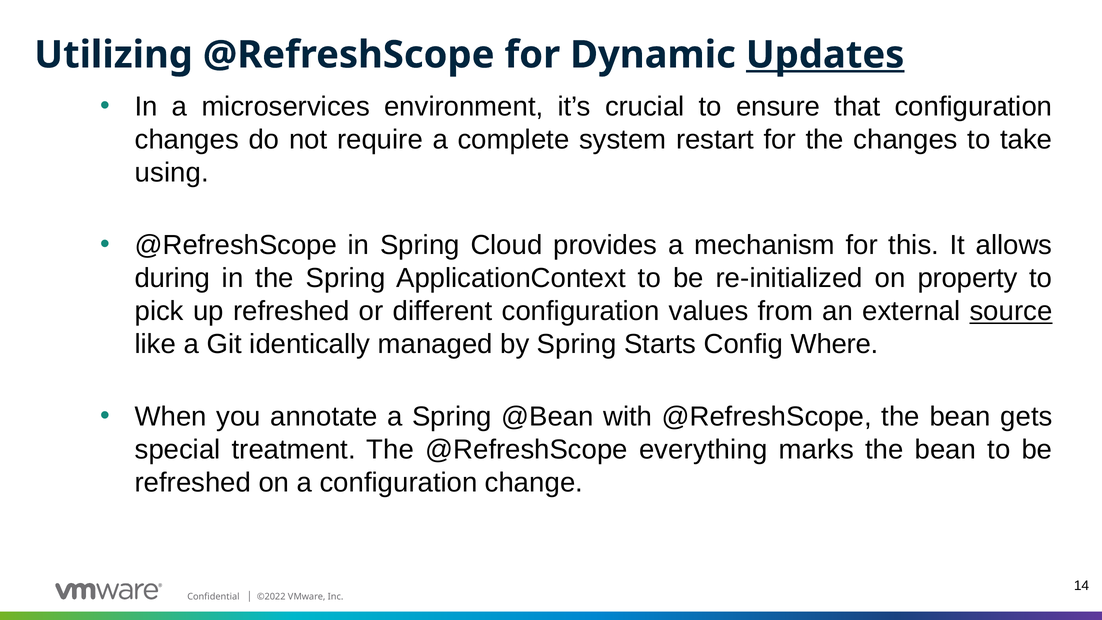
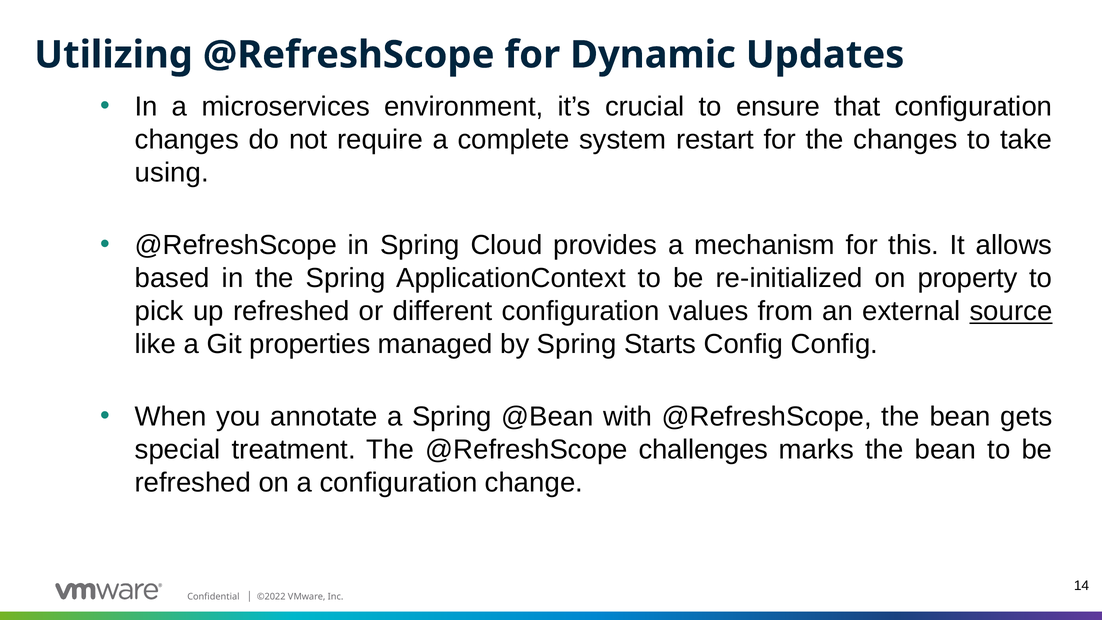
Updates underline: present -> none (825, 55)
during: during -> based (172, 278)
identically: identically -> properties (310, 344)
Config Where: Where -> Config (834, 344)
everything: everything -> challenges (703, 450)
